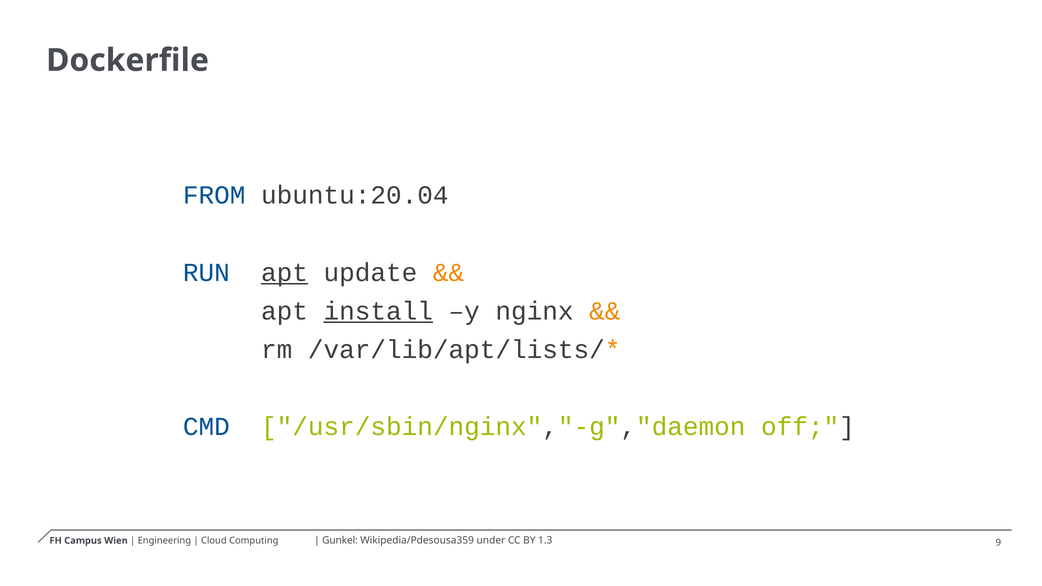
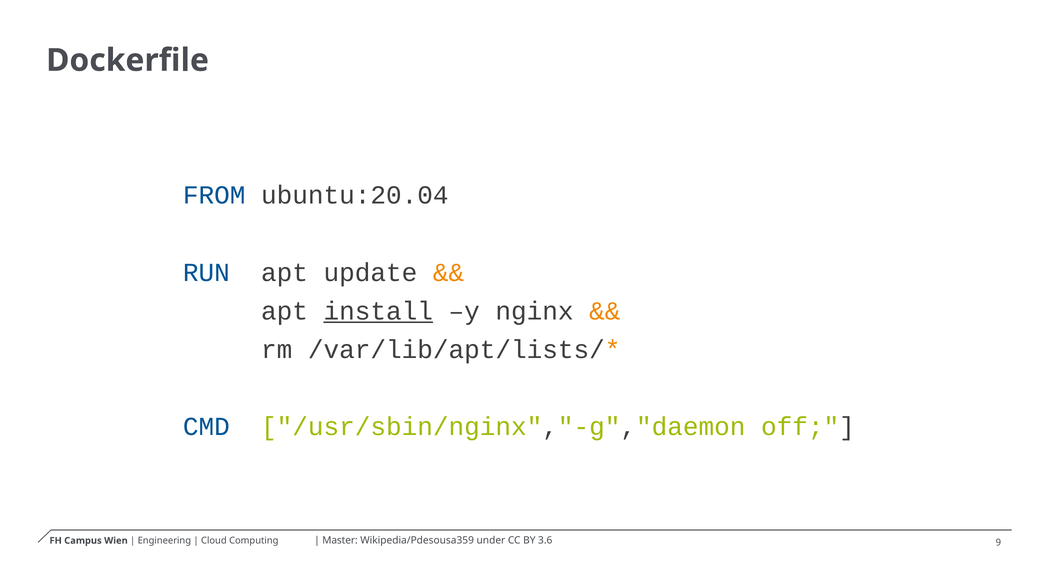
apt underline: present -> none (285, 273)
Gunkel: Gunkel -> Master (340, 540)
1.3: 1.3 -> 3.6 (545, 540)
